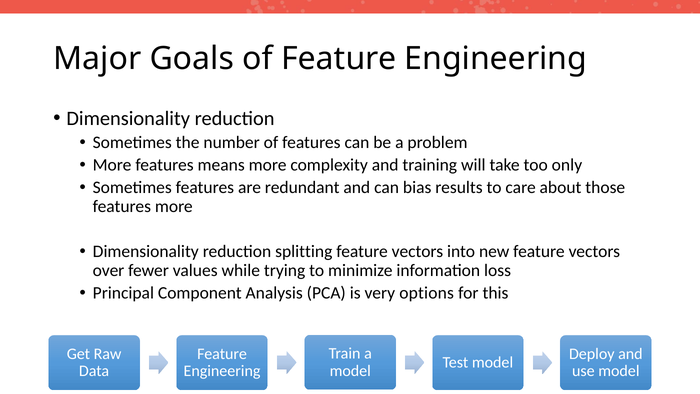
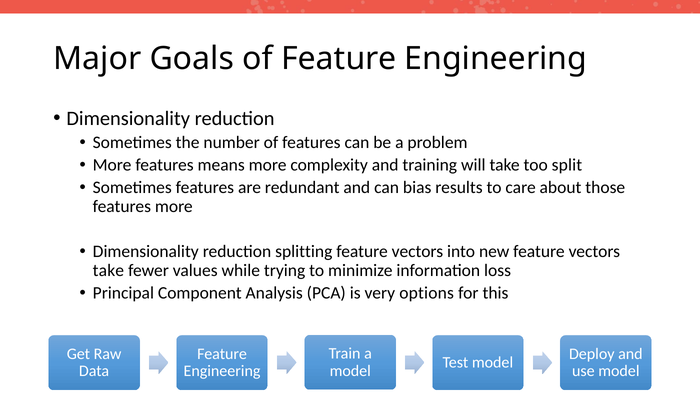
only: only -> split (567, 165)
over: over -> take (108, 270)
